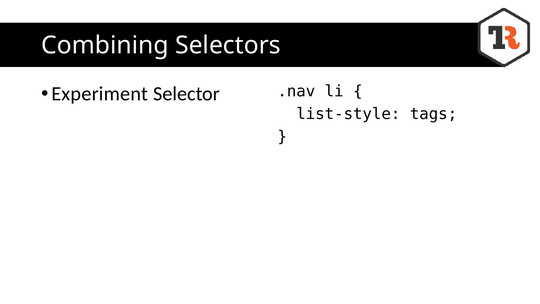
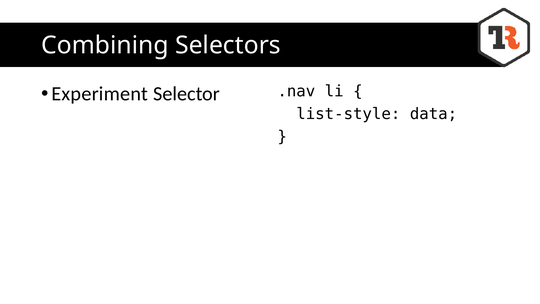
tags: tags -> data (434, 114)
